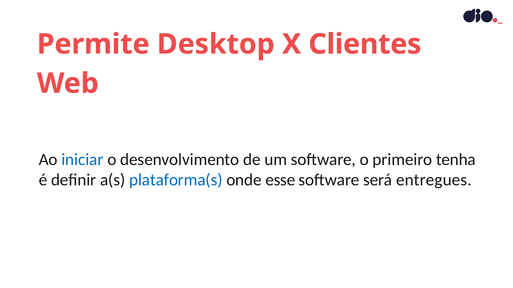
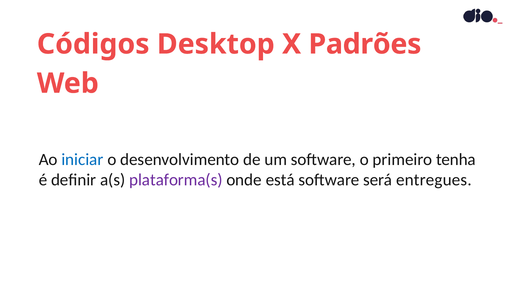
Permite: Permite -> Códigos (93, 44)
Clientes: Clientes -> Padrões (365, 44)
plataforma(s colour: blue -> purple (176, 180)
esse: esse -> está (280, 180)
